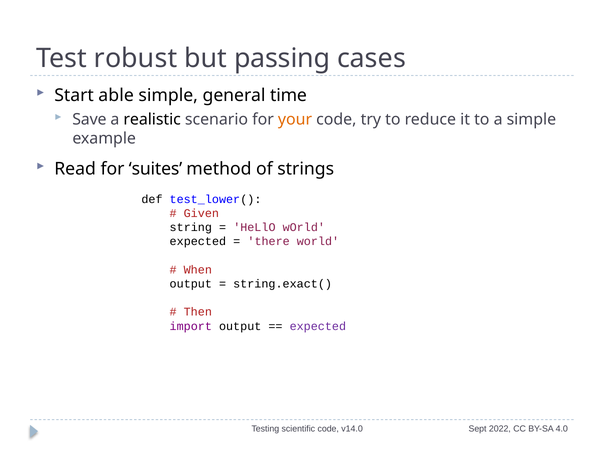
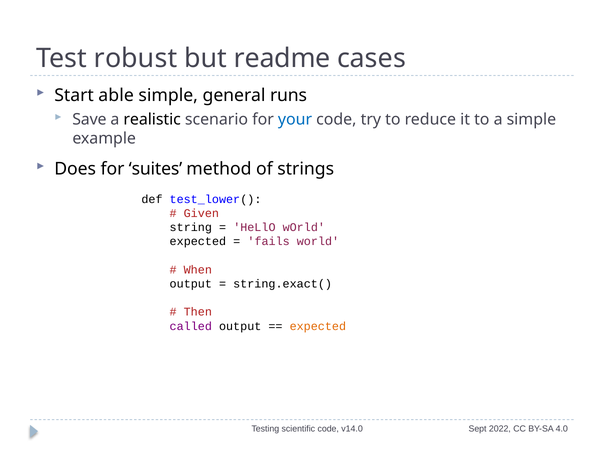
passing: passing -> readme (282, 58)
time: time -> runs (288, 95)
your colour: orange -> blue (295, 119)
Read: Read -> Does (75, 169)
there: there -> fails (269, 242)
import: import -> called (191, 326)
expected colour: purple -> orange (318, 326)
